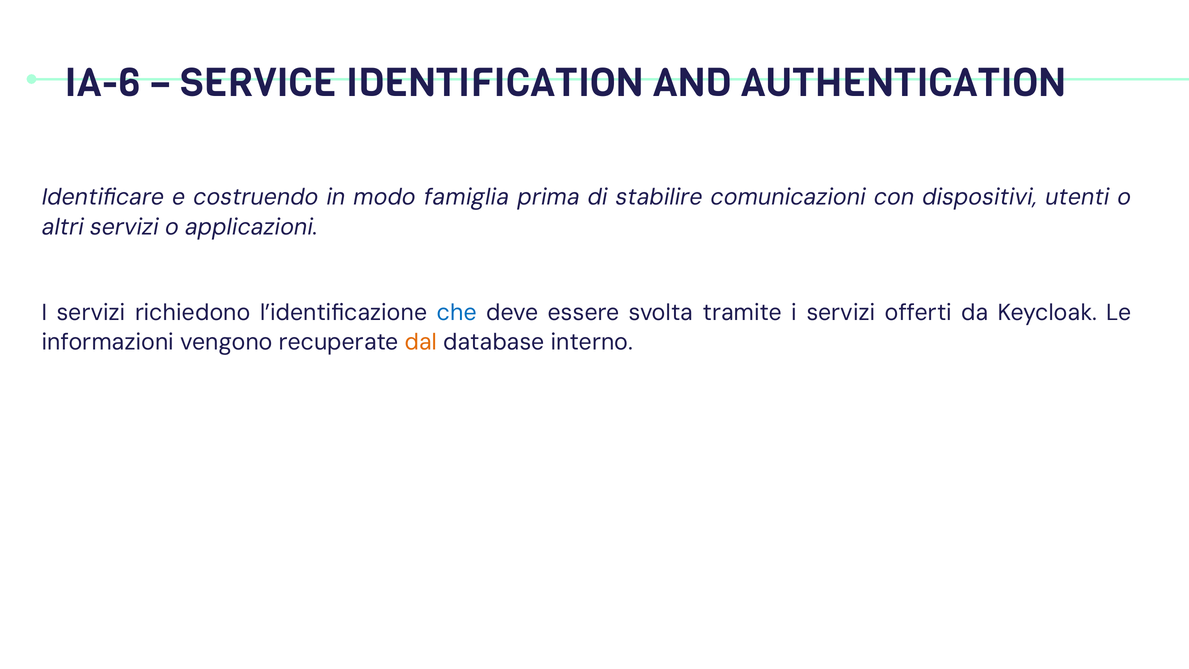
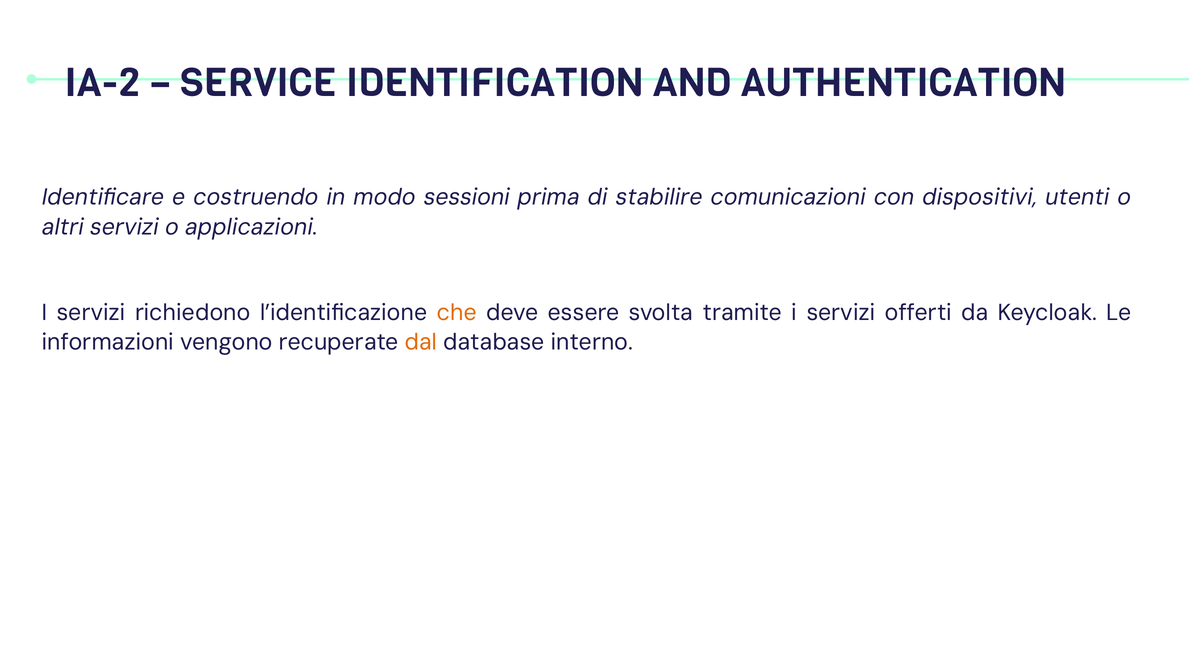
IA-6: IA-6 -> IA-2 (103, 83)
famiglia: famiglia -> sessioni (467, 197)
che colour: blue -> orange (457, 313)
